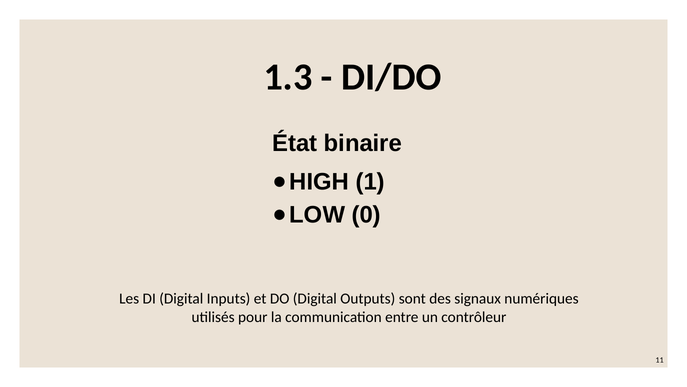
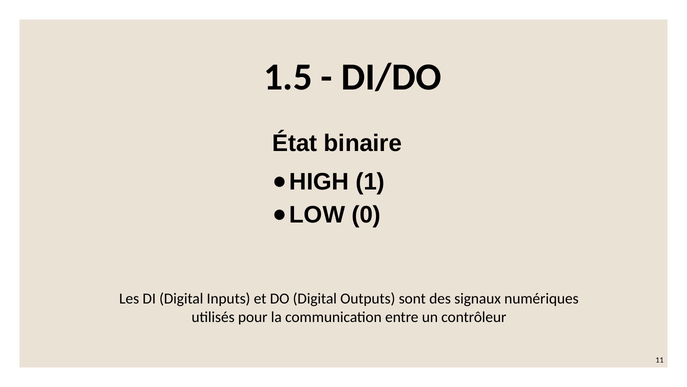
1.3: 1.3 -> 1.5 (288, 77)
